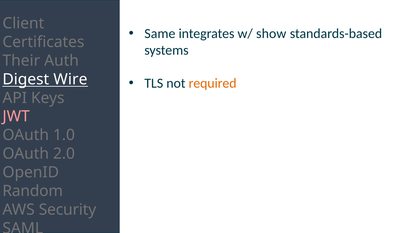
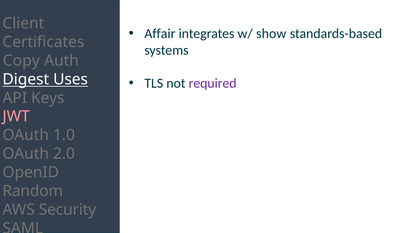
Same: Same -> Affair (160, 34)
Their: Their -> Copy (21, 61)
Wire: Wire -> Uses (71, 79)
required colour: orange -> purple (213, 83)
